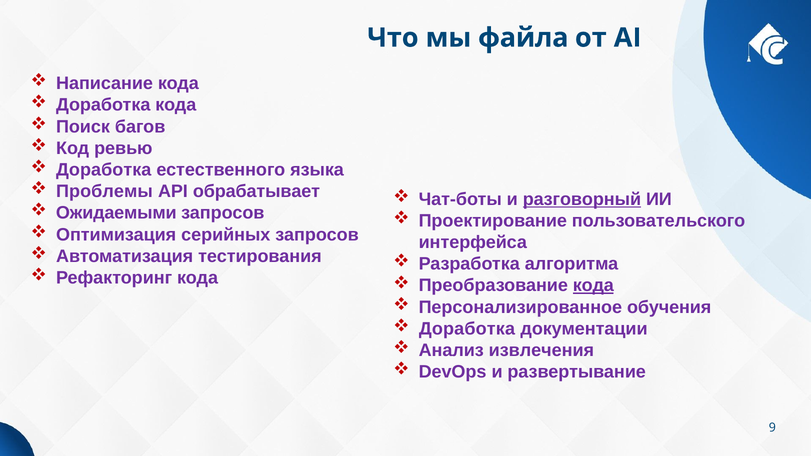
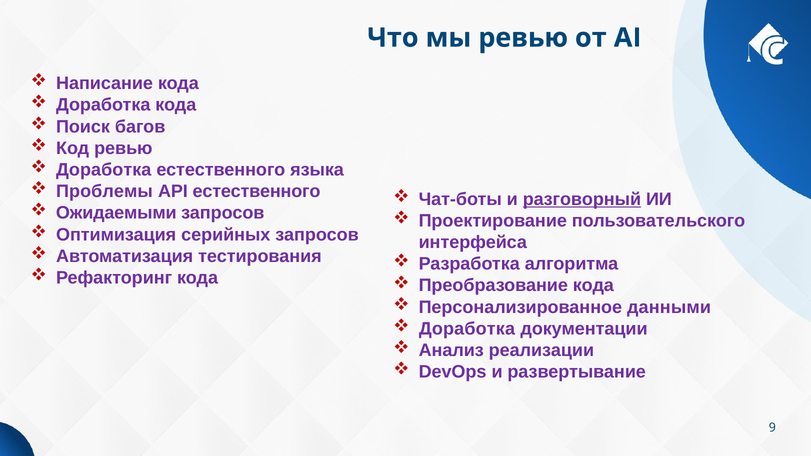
мы файла: файла -> ревью (523, 38)
API обрабатывает: обрабатывает -> естественного (256, 191)
кода underline: present -> none (593, 286)
обучения: обучения -> данными (669, 307)
извлечения: извлечения -> реализации (541, 351)
